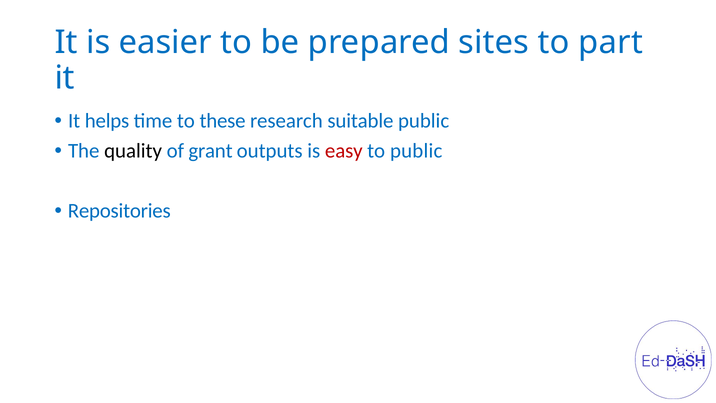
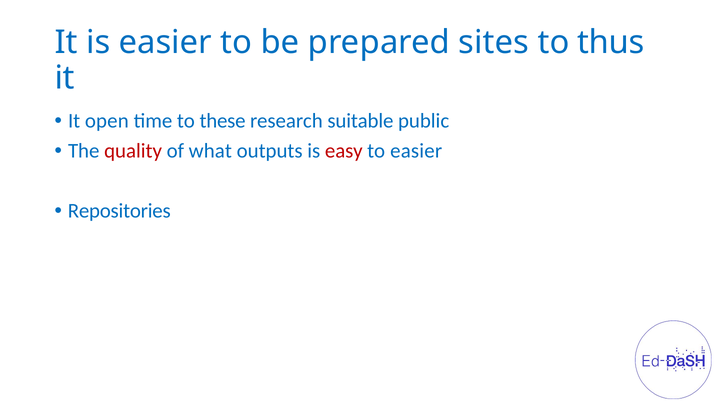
part: part -> thus (611, 42)
helps: helps -> open (107, 121)
quality colour: black -> red (133, 151)
grant: grant -> what (210, 151)
to public: public -> easier (416, 151)
